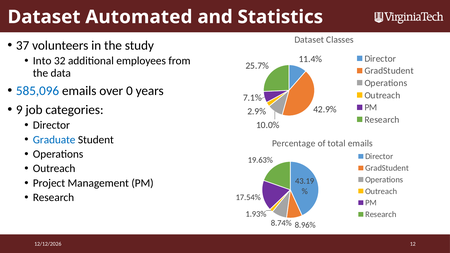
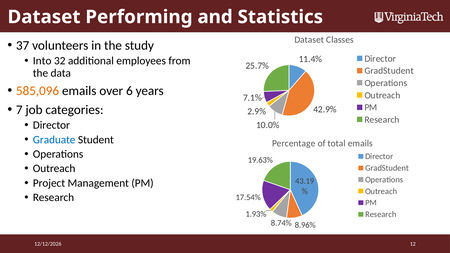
Automated: Automated -> Performing (139, 17)
585,096 colour: blue -> orange (38, 91)
0: 0 -> 6 (129, 91)
9: 9 -> 7 (19, 110)
